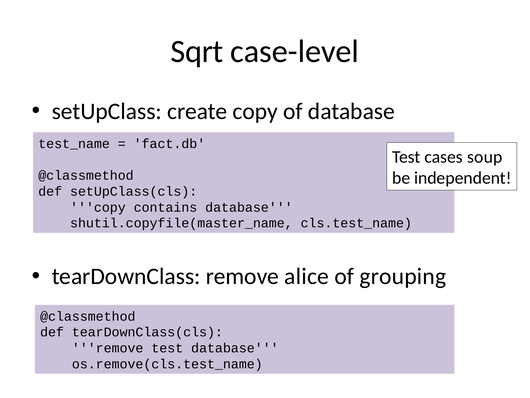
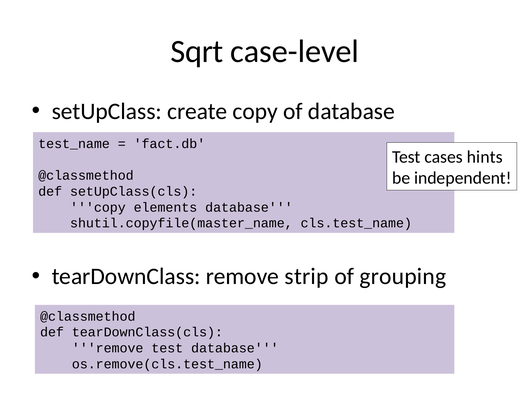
soup: soup -> hints (485, 157)
contains: contains -> elements (165, 207)
alice: alice -> strip (307, 276)
